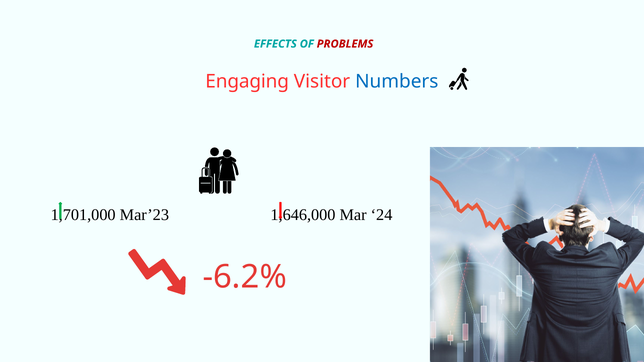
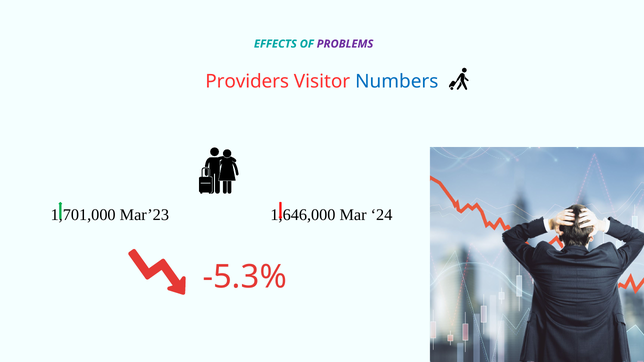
PROBLEMS colour: red -> purple (345, 44)
Engaging: Engaging -> Providers (247, 82)
-6.2%: -6.2% -> -5.3% (245, 277)
